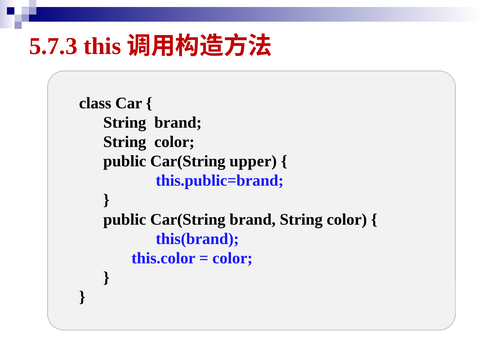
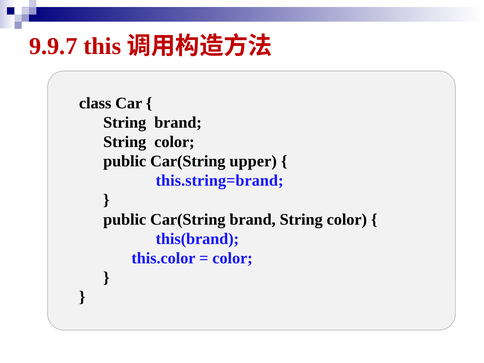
5.7.3: 5.7.3 -> 9.9.7 (53, 46)
this.public=brand: this.public=brand -> this.string=brand (220, 181)
